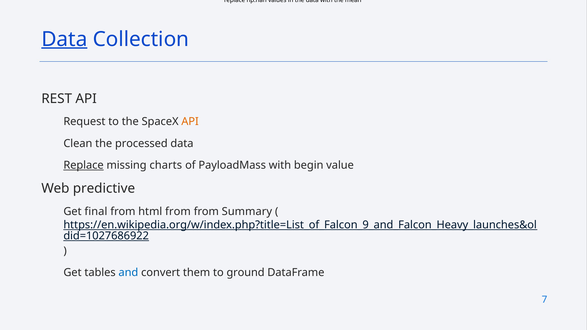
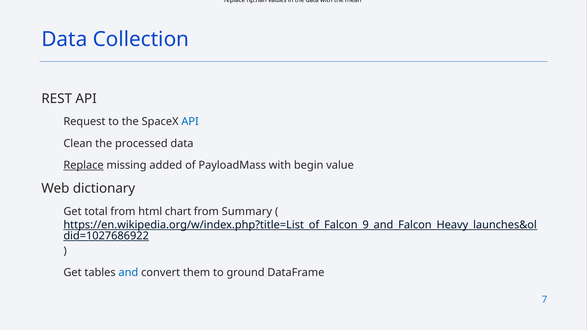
Data underline: present -> none (64, 39)
API colour: orange -> blue (190, 122)
charts: charts -> added (166, 165)
predictive: predictive -> dictionary (104, 189)
final: final -> total (96, 212)
html from: from -> chart (178, 212)
